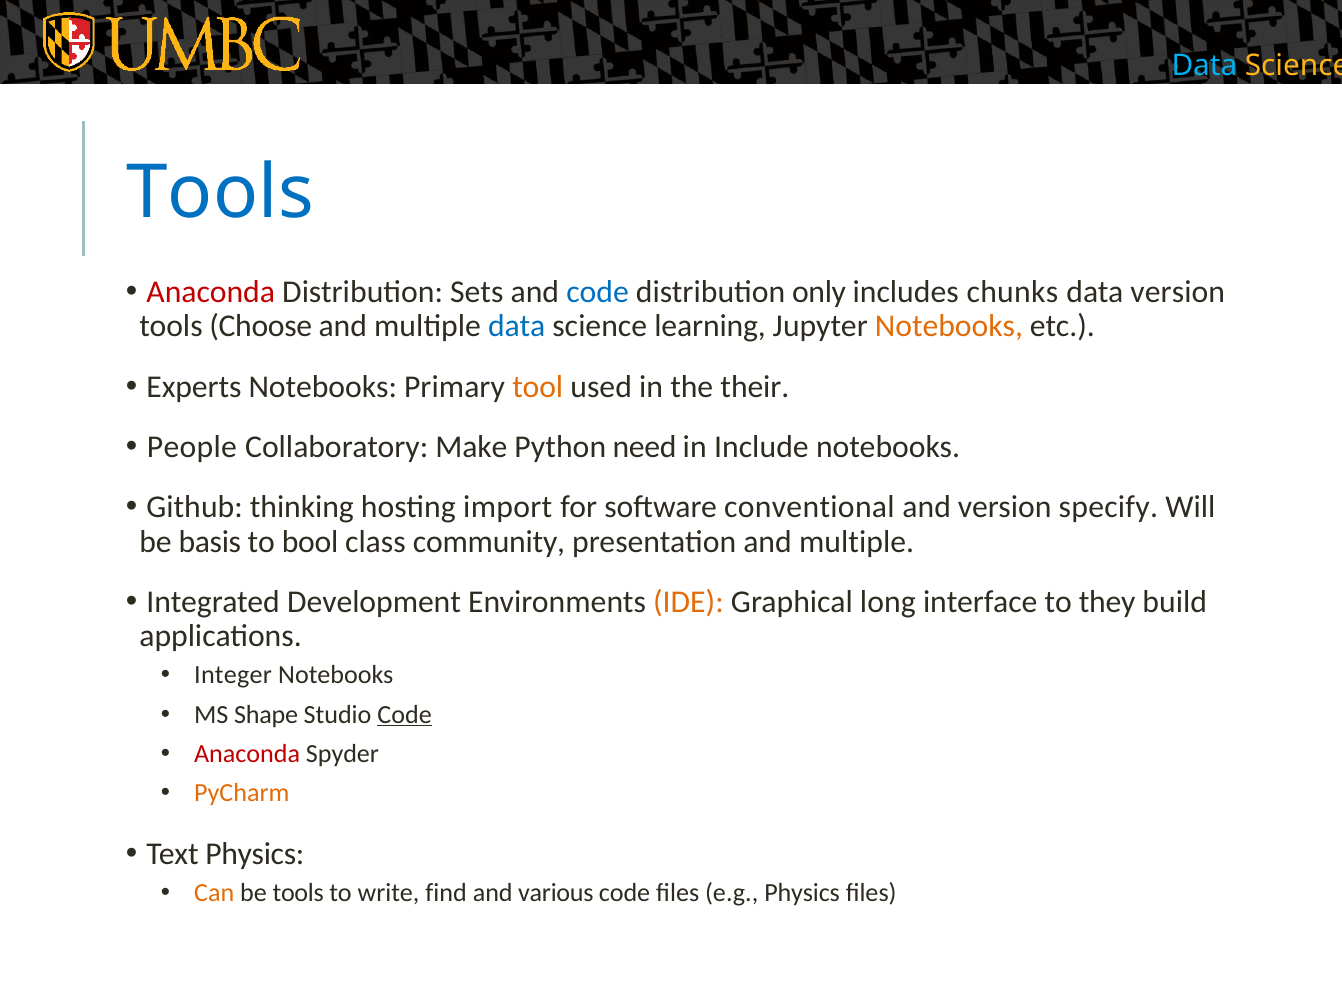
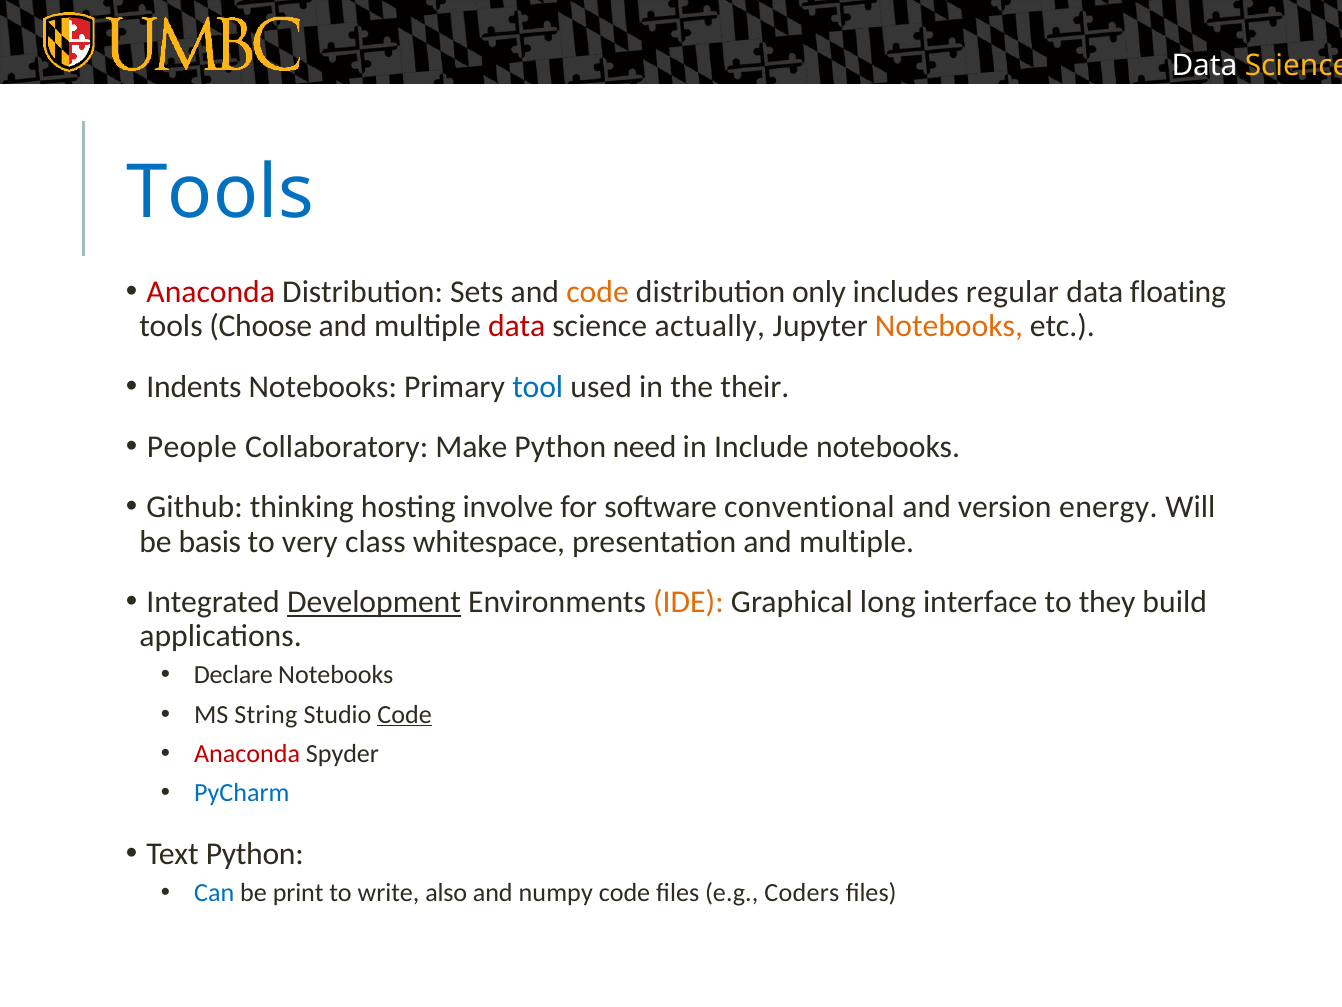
Data colour: light blue -> white (1204, 65)
code colour: blue -> orange (598, 292)
chunks: chunks -> regular (1012, 292)
data version: version -> floating (1178, 292)
data colour: blue -> red (517, 326)
learning: learning -> actually (710, 326)
Experts: Experts -> Indents (194, 386)
tool colour: orange -> blue (538, 386)
import: import -> involve (508, 507)
specify: specify -> energy (1108, 507)
bool: bool -> very (310, 541)
community: community -> whitespace (489, 541)
Development underline: none -> present (374, 602)
Integer: Integer -> Declare (233, 675)
Shape: Shape -> String (266, 714)
PyCharm colour: orange -> blue (242, 793)
Text Physics: Physics -> Python (255, 854)
Can colour: orange -> blue (214, 893)
be tools: tools -> print (298, 893)
find: find -> also (446, 893)
various: various -> numpy (556, 893)
e.g Physics: Physics -> Coders (802, 893)
